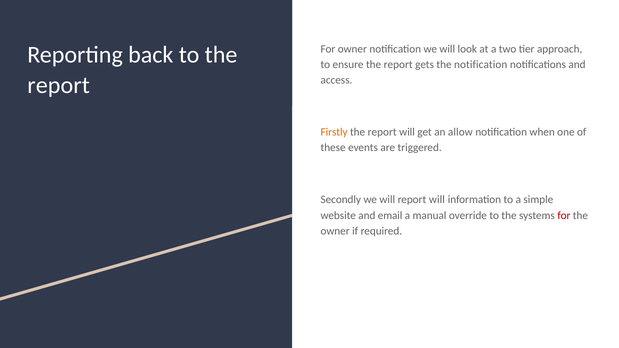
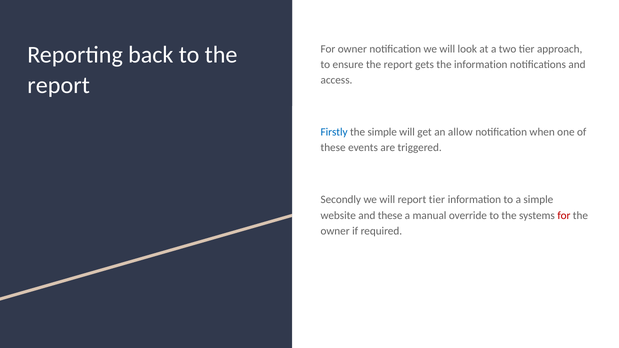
the notification: notification -> information (481, 65)
Firstly colour: orange -> blue (334, 132)
report: report -> simple (382, 132)
will report will: will -> tier (437, 200)
and email: email -> these (390, 215)
